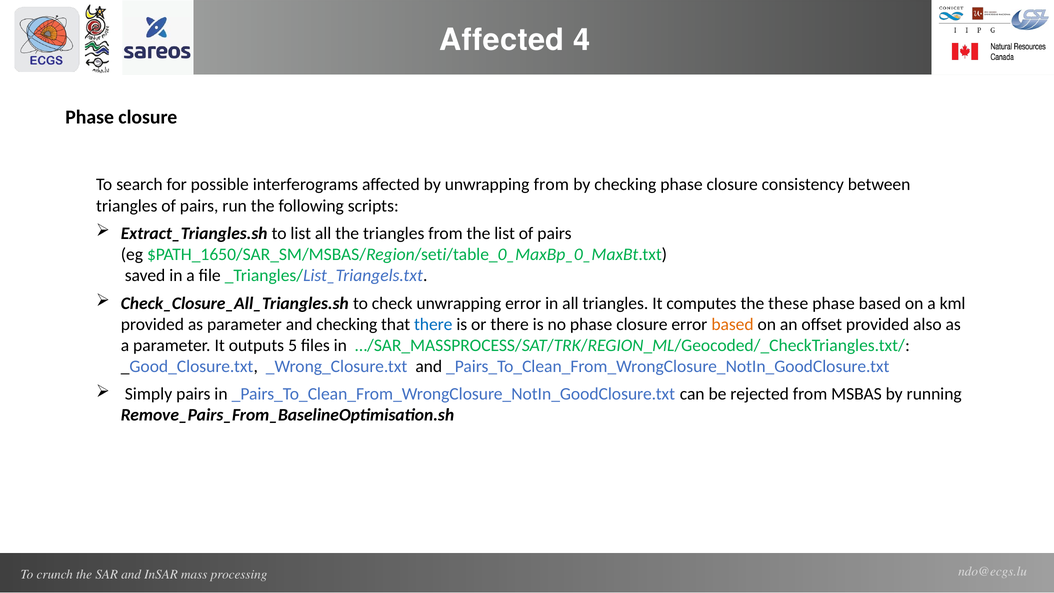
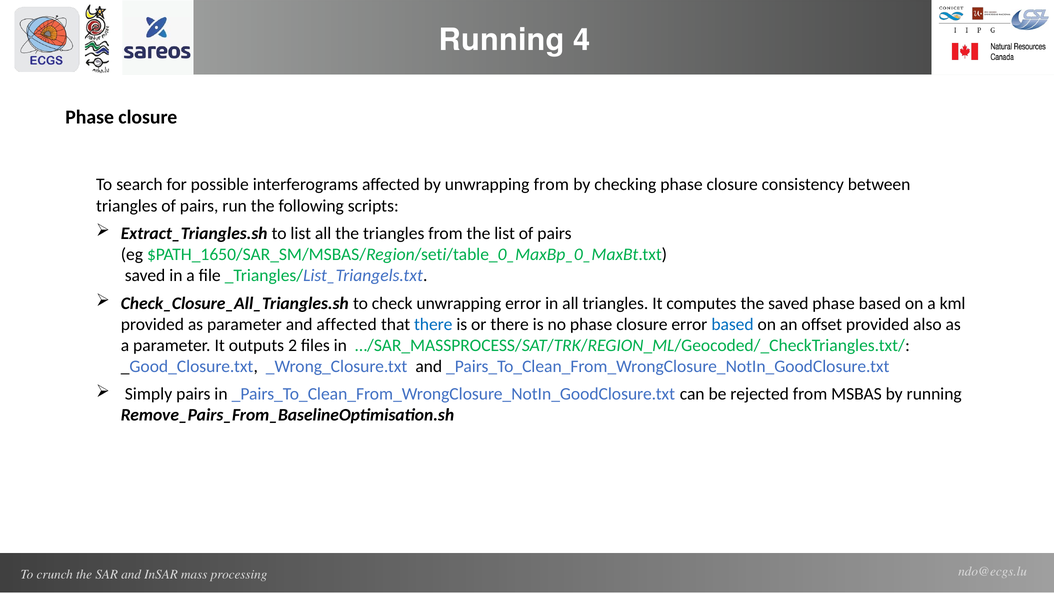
Affected: Affected -> Running (502, 40)
the these: these -> saved (788, 303)
and checking: checking -> affected (347, 324)
based colour: orange -> blue (733, 324)
5: 5 -> 2 (293, 345)
